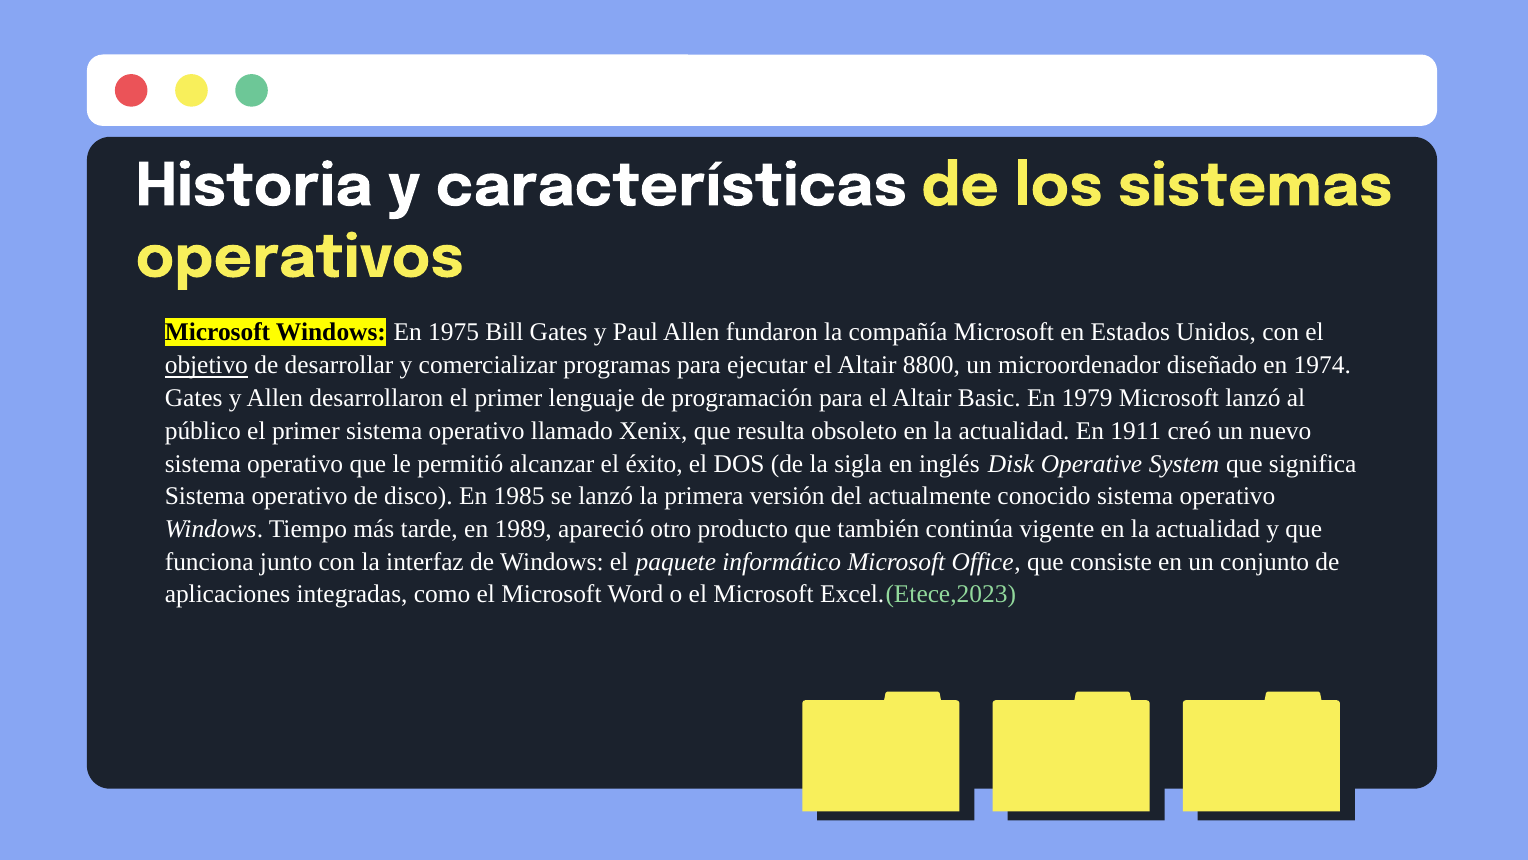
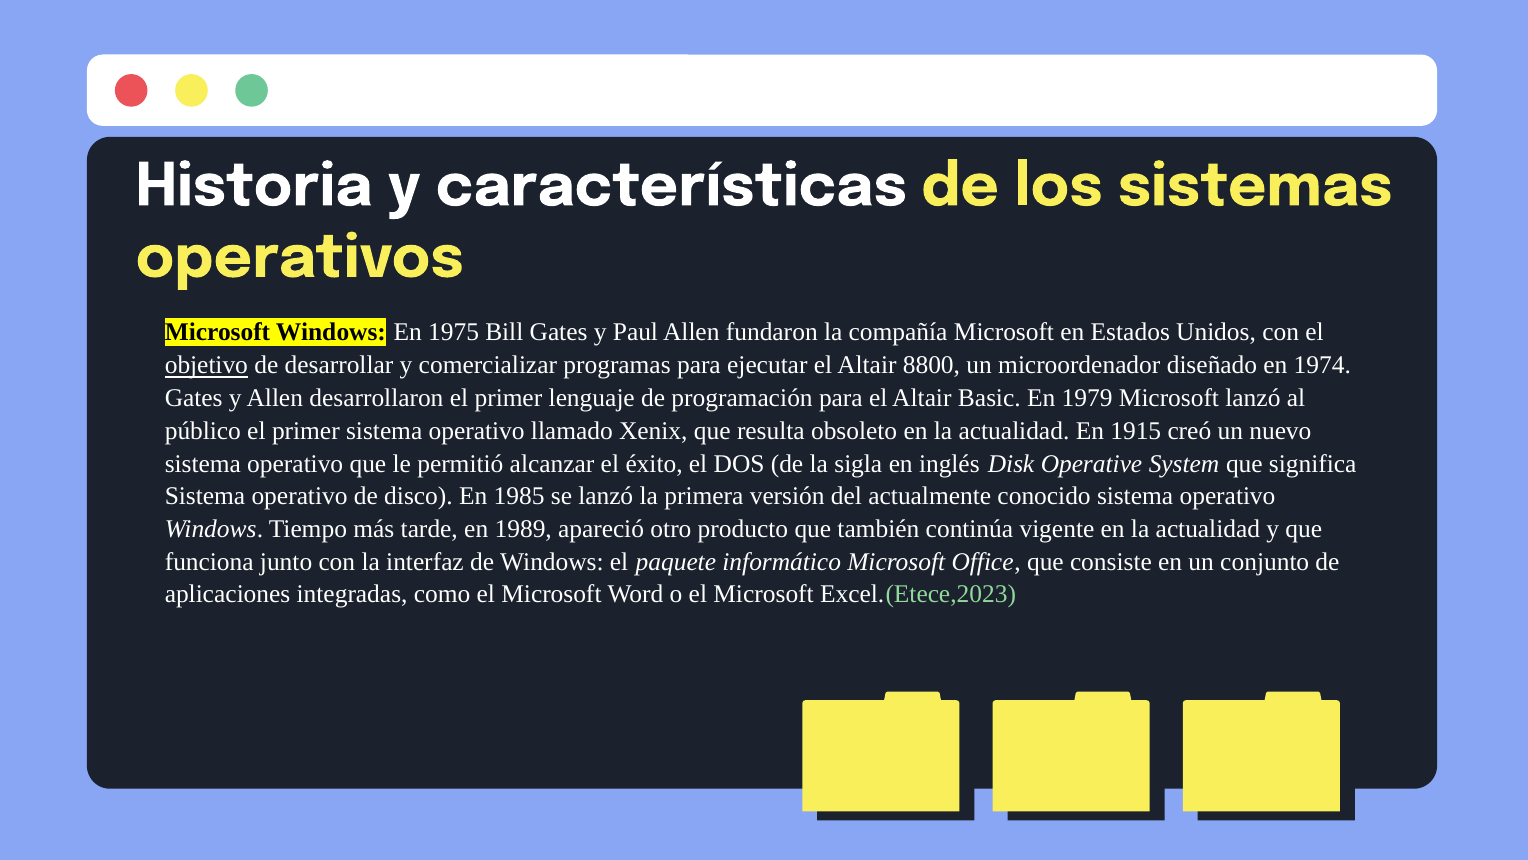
1911: 1911 -> 1915 (1136, 431)
